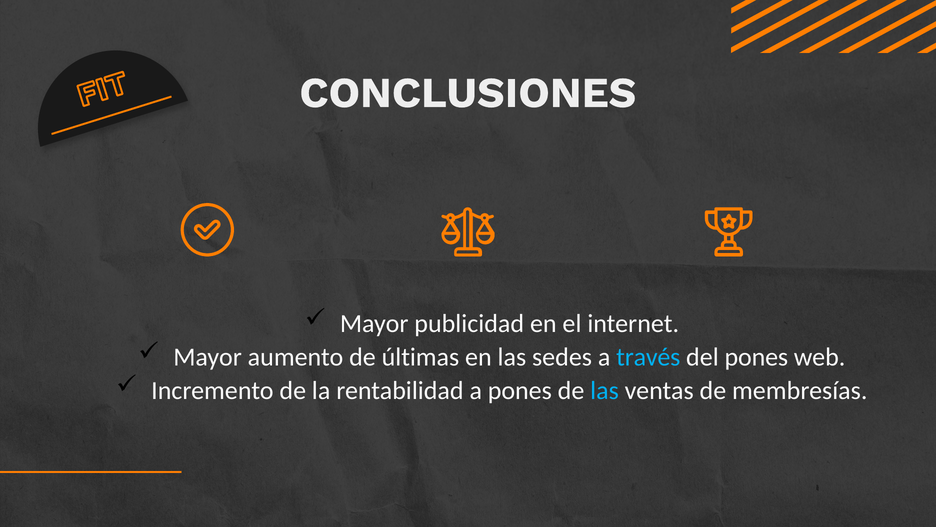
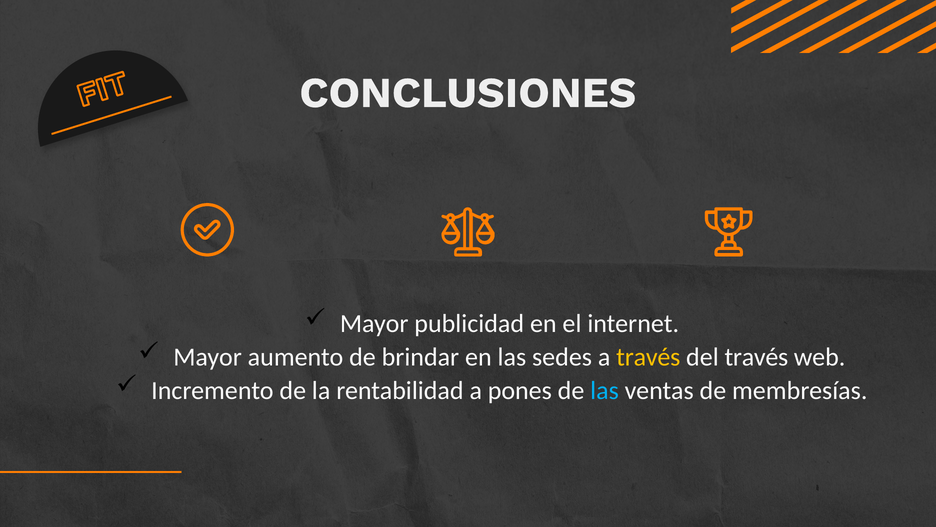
últimas: últimas -> brindar (420, 357)
través colour: light blue -> yellow (648, 357)
del pones: pones -> través (756, 357)
